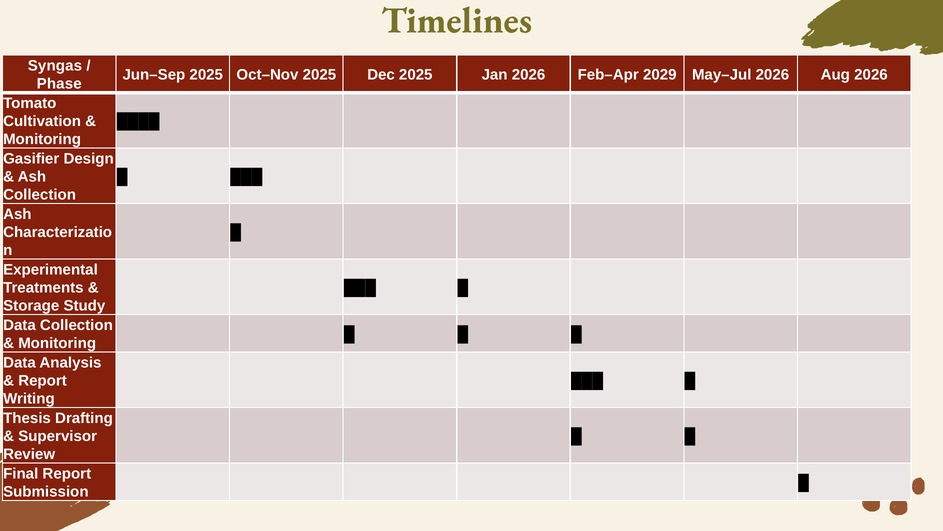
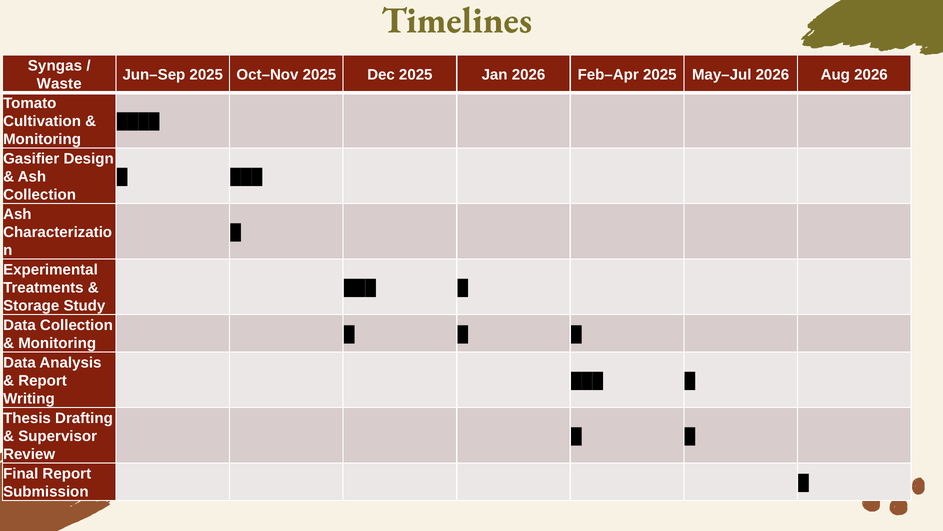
Feb–Apr 2029: 2029 -> 2025 (660, 75)
Phase: Phase -> Waste (59, 84)
